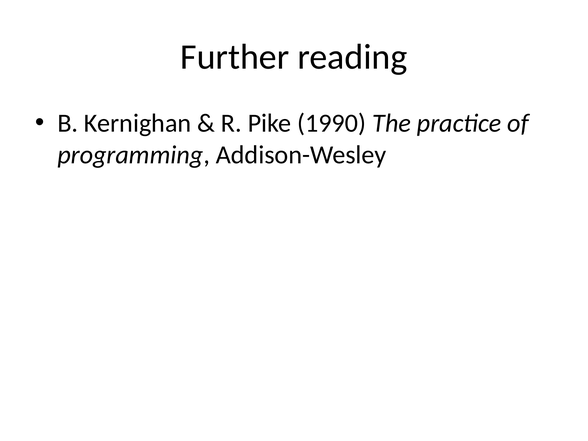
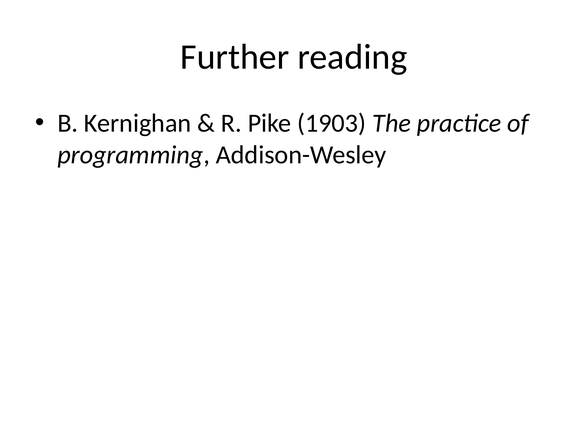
1990: 1990 -> 1903 (332, 123)
